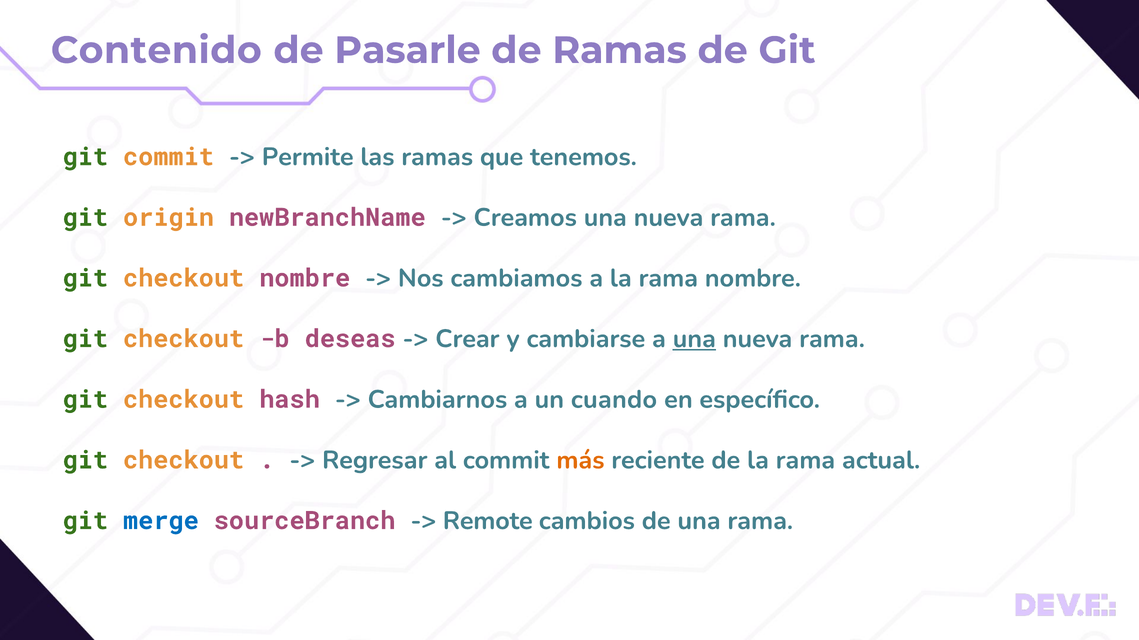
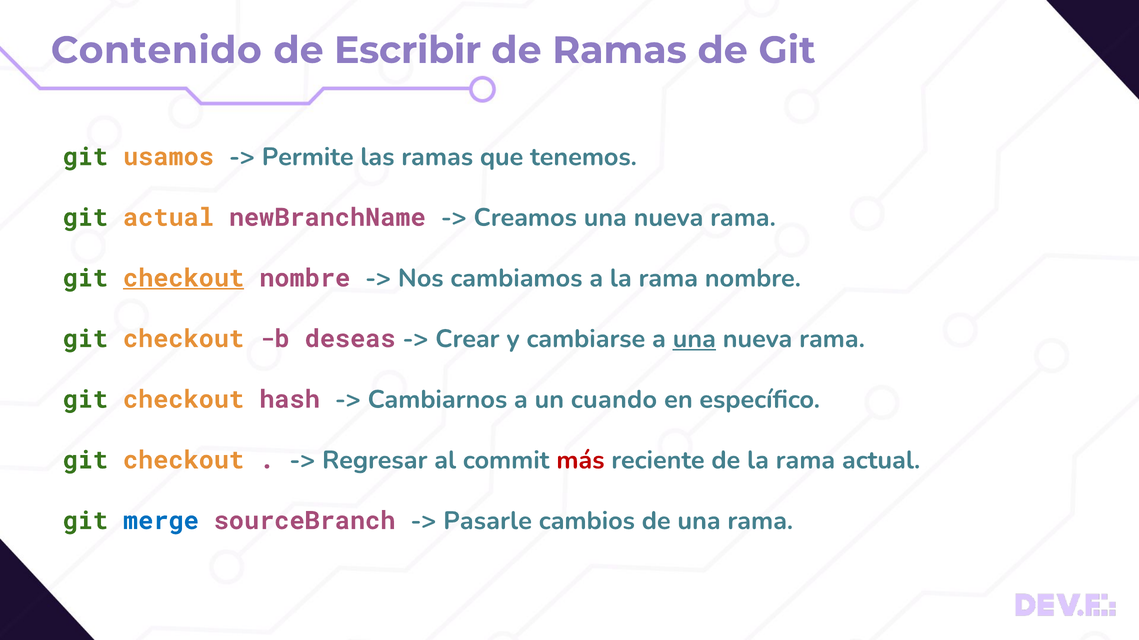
Pasarle: Pasarle -> Escribir (408, 50)
git commit: commit -> usamos (168, 157)
git origin: origin -> actual (168, 218)
checkout underline: none -> present (184, 278)
más colour: orange -> red (580, 461)
Remote: Remote -> Pasarle (488, 521)
